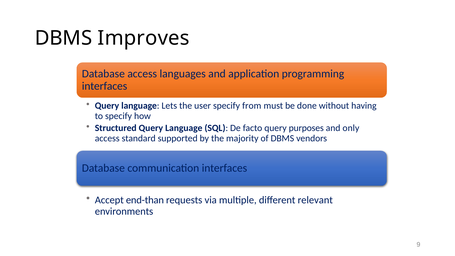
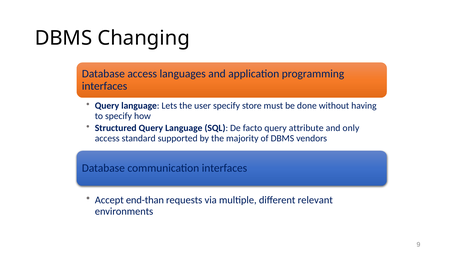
Improves: Improves -> Changing (144, 38)
from: from -> store (252, 106)
purposes: purposes -> attribute (306, 128)
